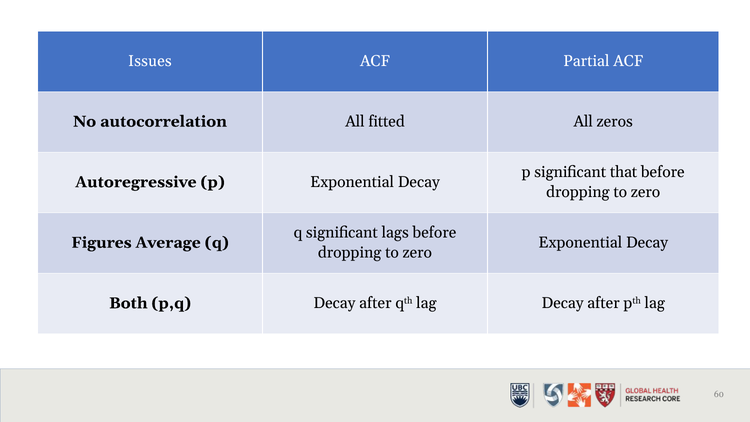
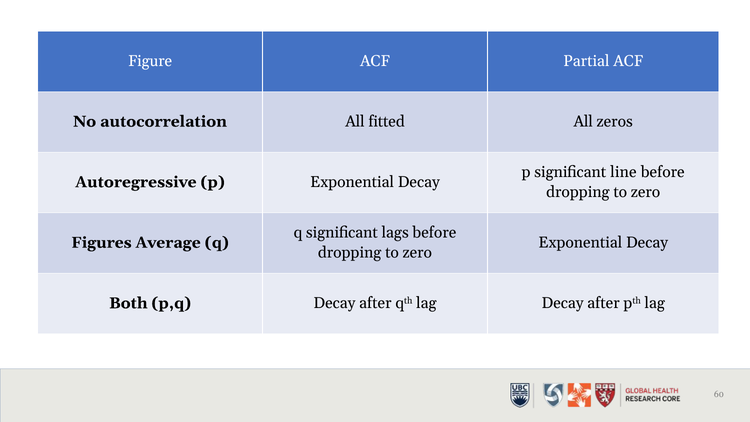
Issues: Issues -> Figure (150, 61)
that: that -> line (623, 172)
